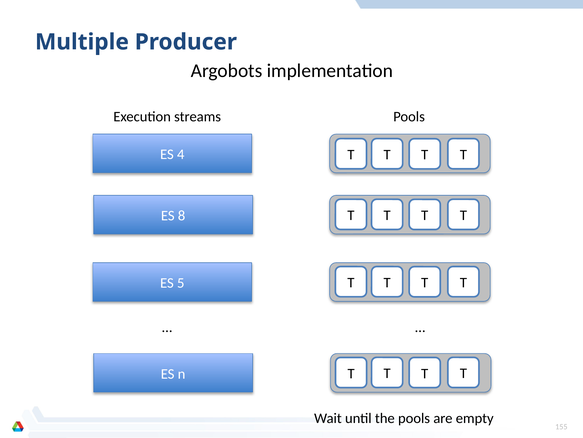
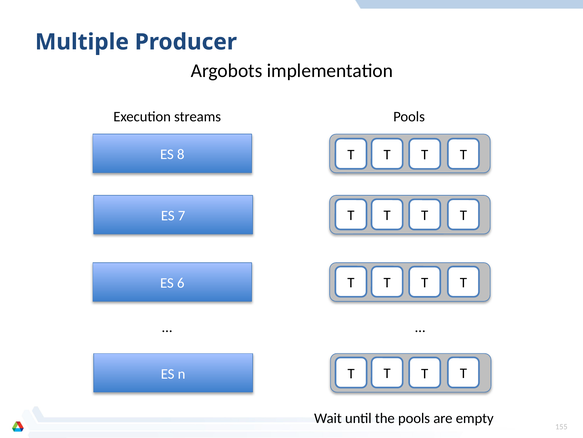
4: 4 -> 8 (181, 154)
8: 8 -> 7 (182, 215)
5: 5 -> 6 (181, 283)
